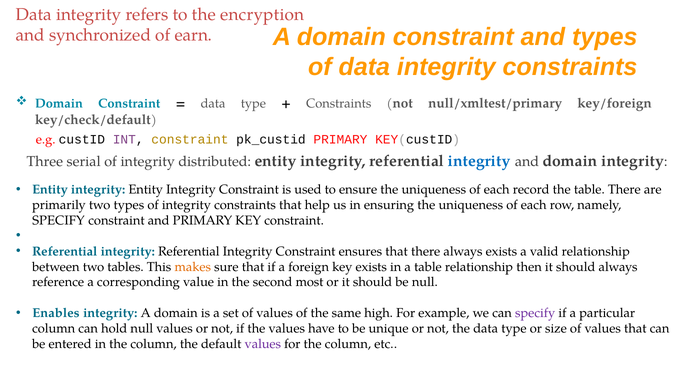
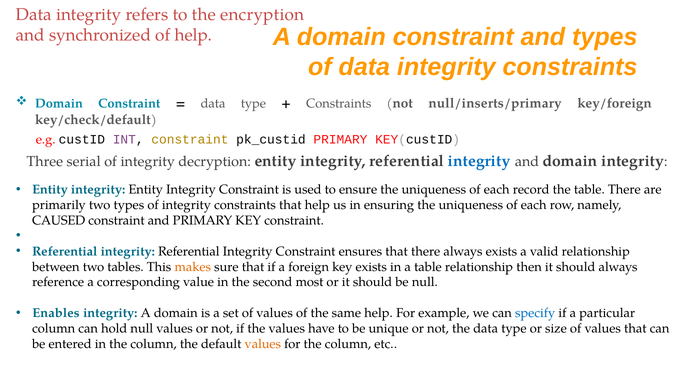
of earn: earn -> help (193, 35)
null/xmltest/primary: null/xmltest/primary -> null/inserts/primary (495, 103)
distributed: distributed -> decryption (215, 162)
SPECIFY: SPECIFY -> CAUSED (59, 220)
same high: high -> help (379, 313)
specify colour: purple -> blue (535, 313)
values colour: purple -> orange (263, 344)
